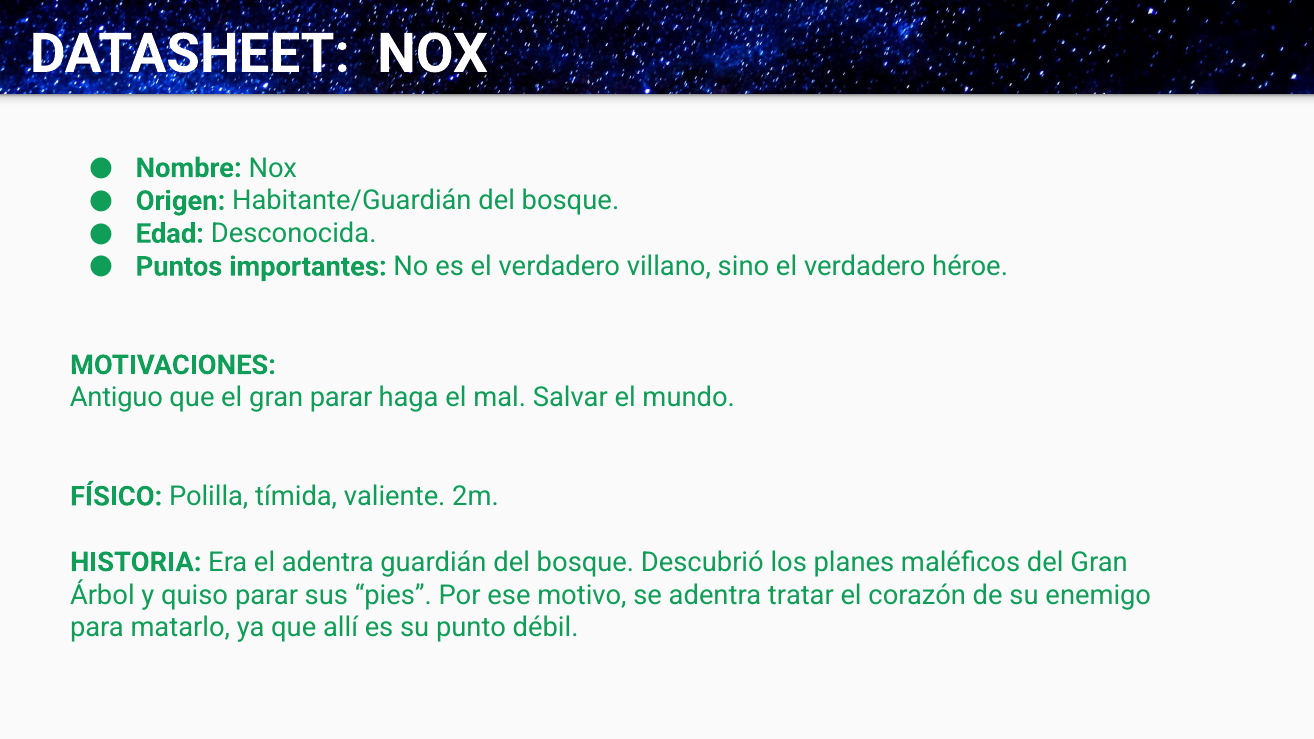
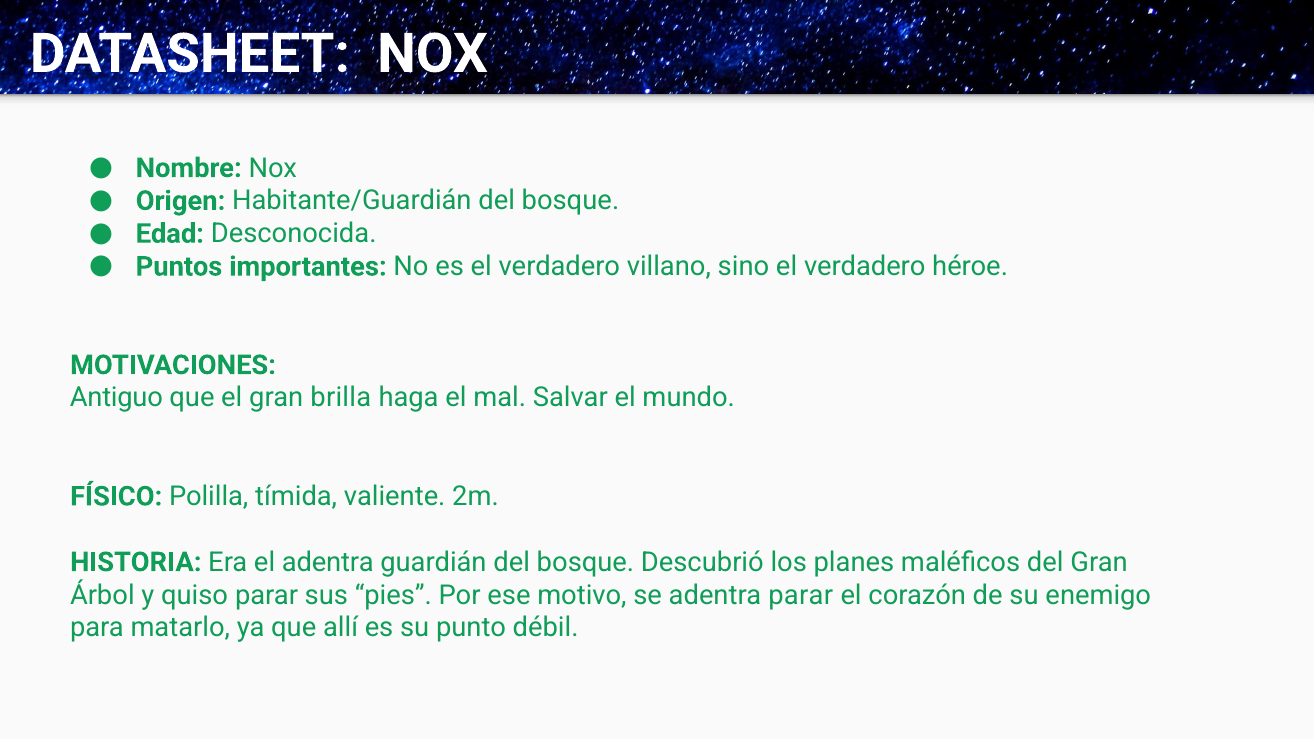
gran parar: parar -> brilla (341, 398)
adentra tratar: tratar -> parar (801, 595)
